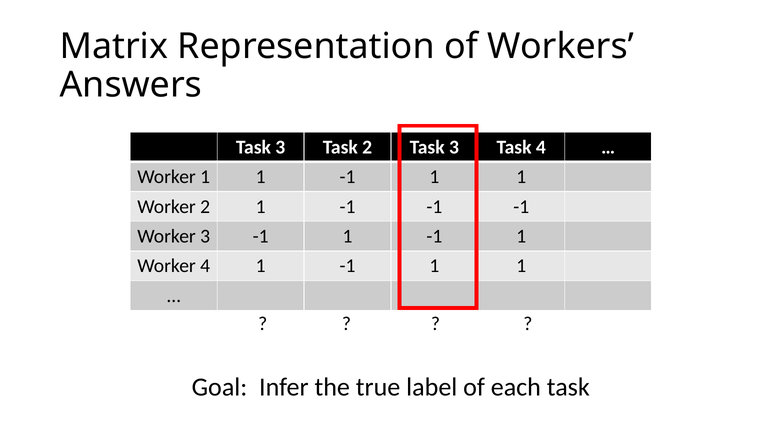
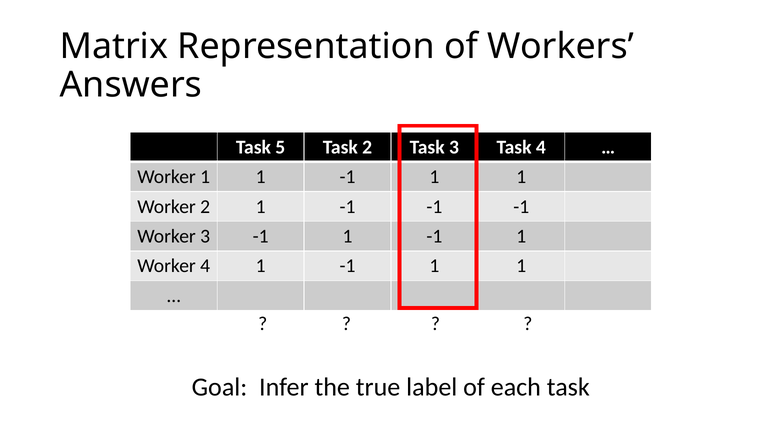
3: 3 -> 5 (280, 147)
